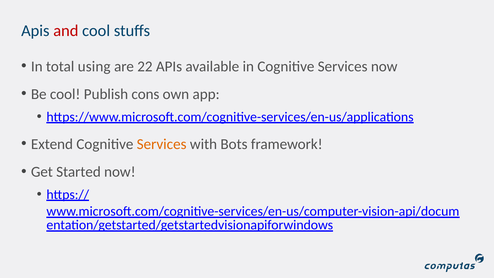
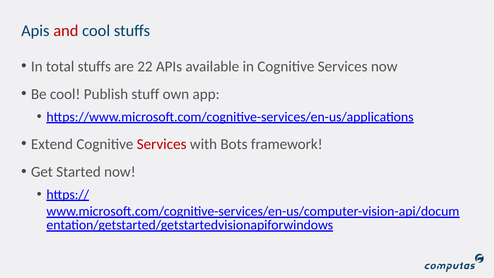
total using: using -> stuffs (94, 66)
cons: cons -> stuff (145, 94)
Services colour: orange -> red (162, 144)
